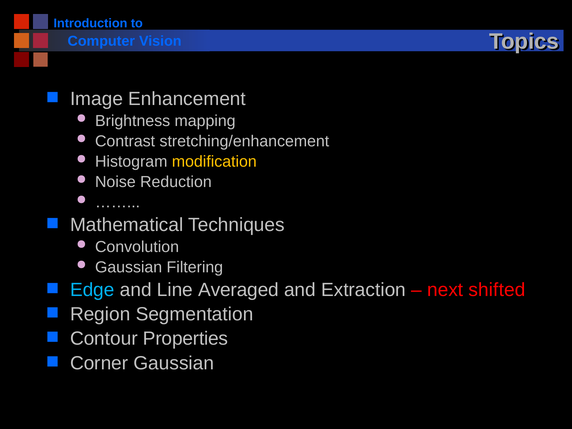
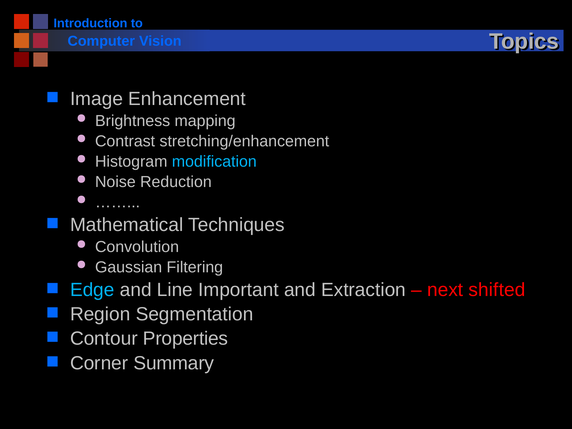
modification colour: yellow -> light blue (214, 161)
Averaged: Averaged -> Important (238, 290)
Corner Gaussian: Gaussian -> Summary (174, 363)
